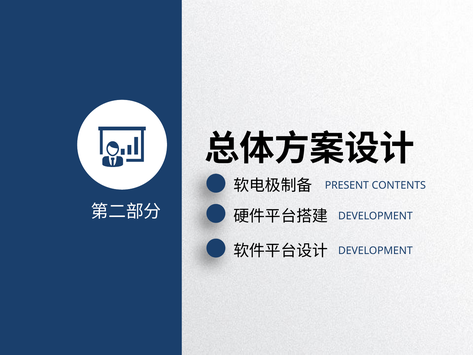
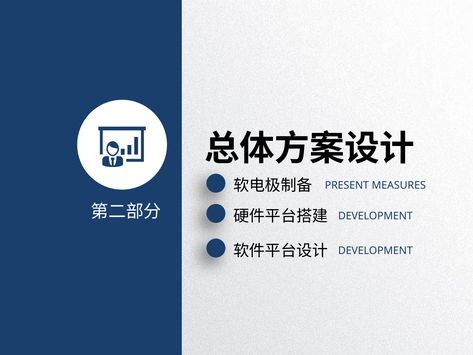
CONTENTS: CONTENTS -> MEASURES (399, 185)
